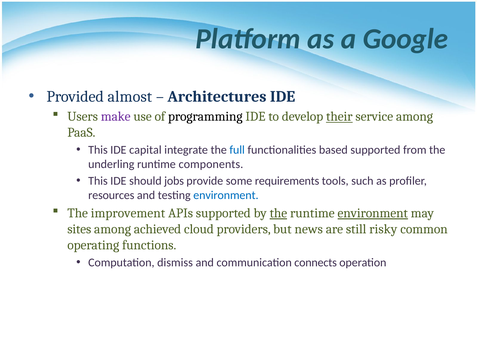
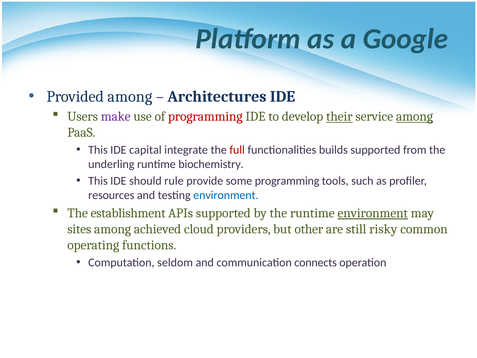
Provided almost: almost -> among (130, 97)
programming colour: black -> red (205, 116)
among underline: none -> present (414, 116)
full colour: blue -> red (237, 150)
based: based -> builds (333, 150)
components: components -> biochemistry (211, 164)
jobs: jobs -> rule (174, 181)
some requirements: requirements -> programming (287, 181)
improvement: improvement -> establishment (128, 213)
the underline: present -> none (278, 213)
news: news -> other (309, 229)
dismiss: dismiss -> seldom (175, 262)
